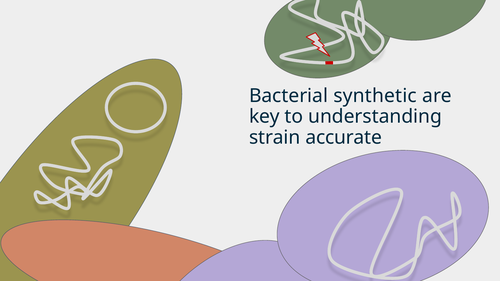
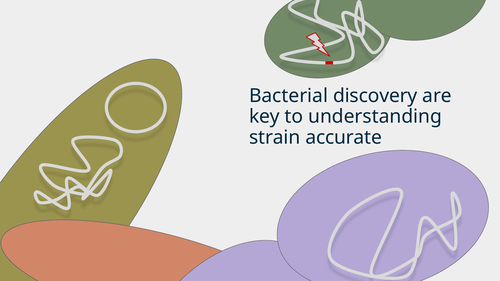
synthetic: synthetic -> discovery (375, 96)
